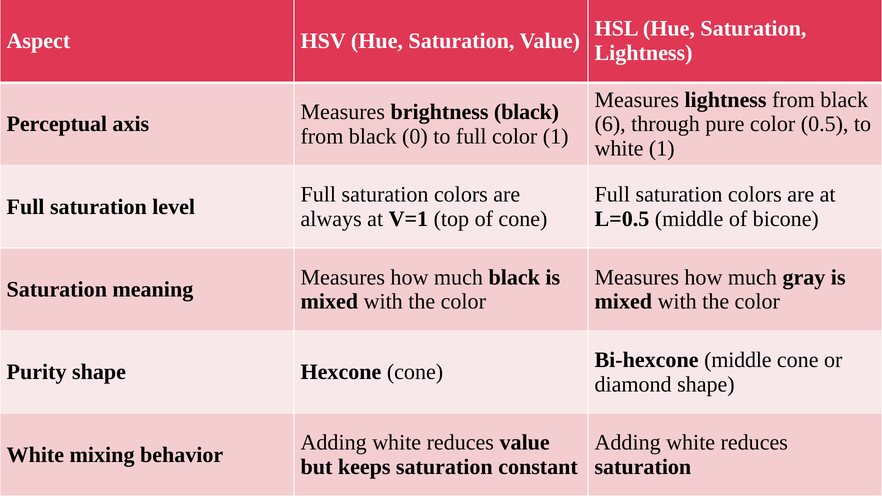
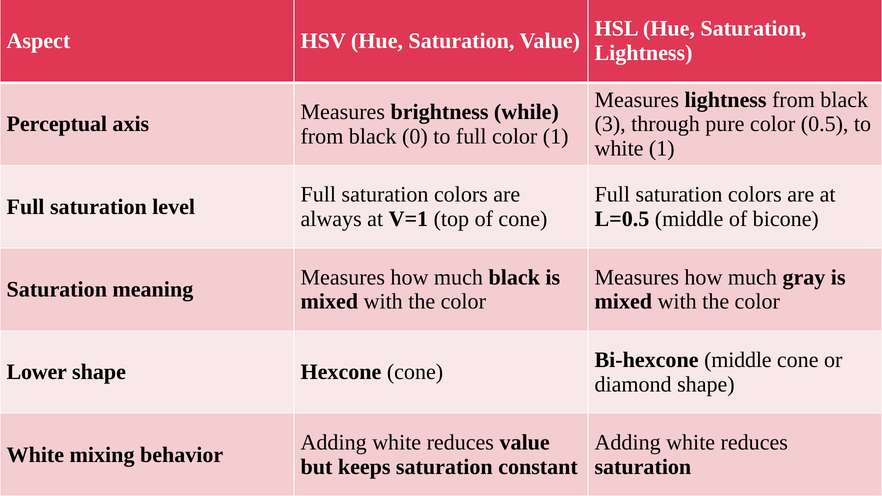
brightness black: black -> while (526, 112)
6: 6 -> 3 (610, 124)
Purity: Purity -> Lower (37, 372)
